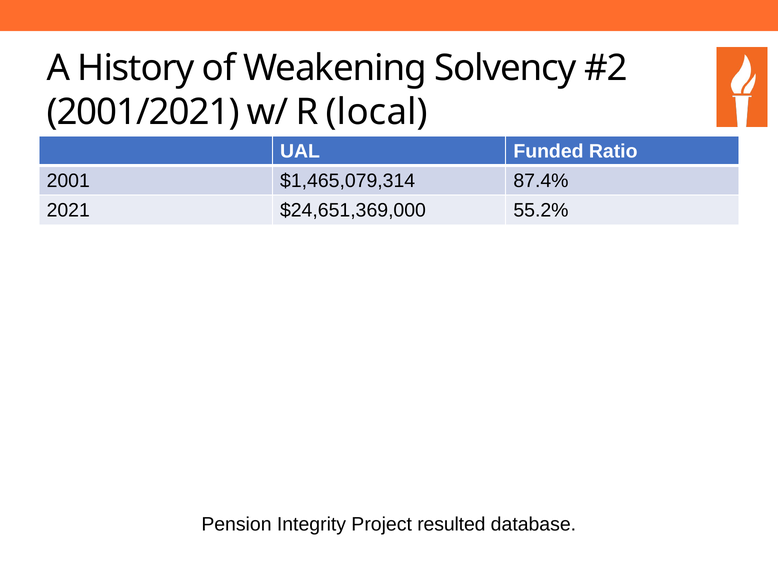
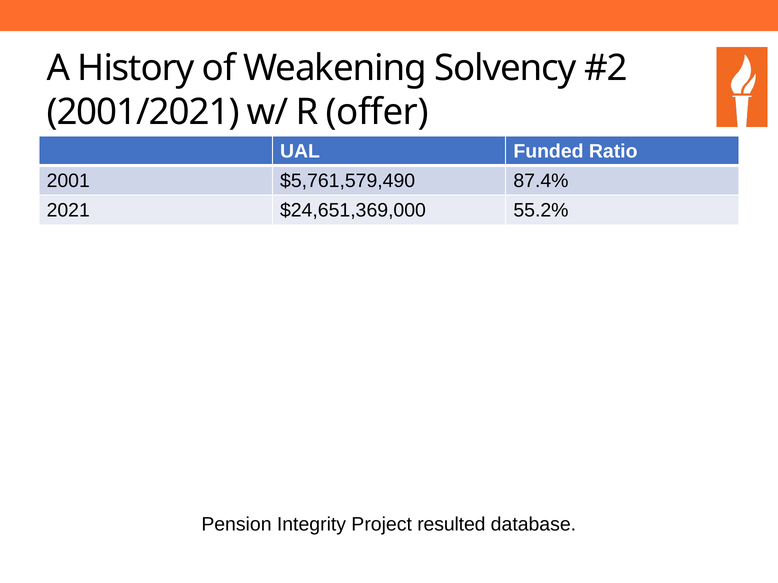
local: local -> offer (377, 112)
$1,465,079,314: $1,465,079,314 -> $5,761,579,490 (348, 181)
